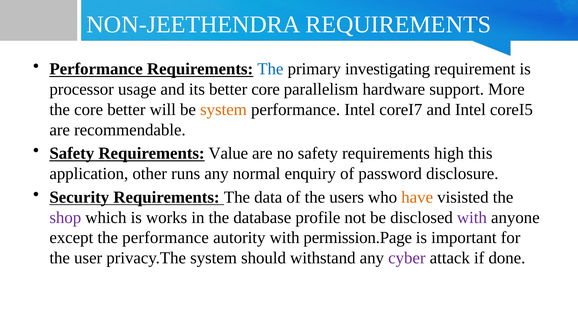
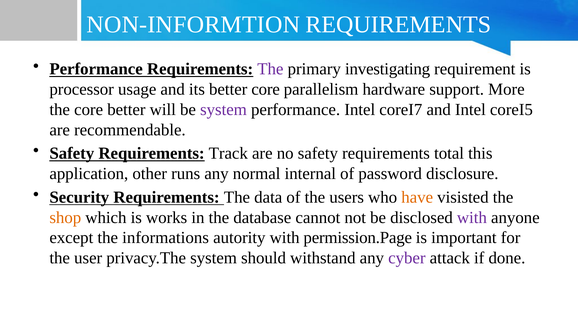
NON-JEETHENDRA: NON-JEETHENDRA -> NON-INFORMTION (193, 25)
The colour: blue -> purple (270, 69)
system colour: orange -> purple (223, 110)
Value: Value -> Track (228, 153)
high: high -> total (449, 153)
enquiry: enquiry -> internal (310, 174)
shop colour: purple -> orange (65, 218)
profile: profile -> cannot (318, 218)
the performance: performance -> informations (166, 238)
